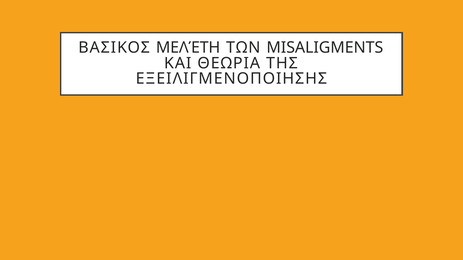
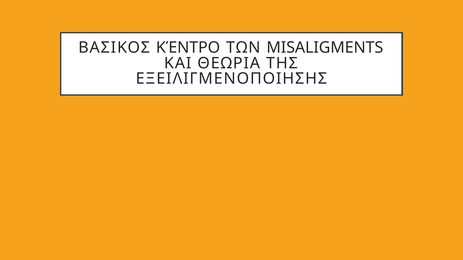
ΜΕΛΈΤΗ: ΜΕΛΈΤΗ -> ΚΈΝΤΡΟ (188, 48)
